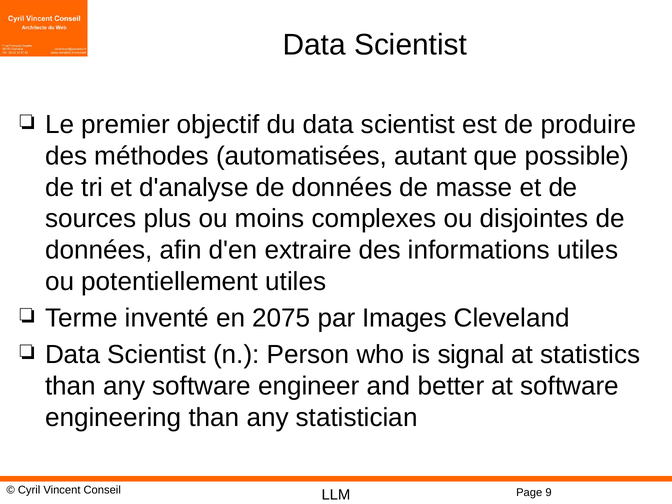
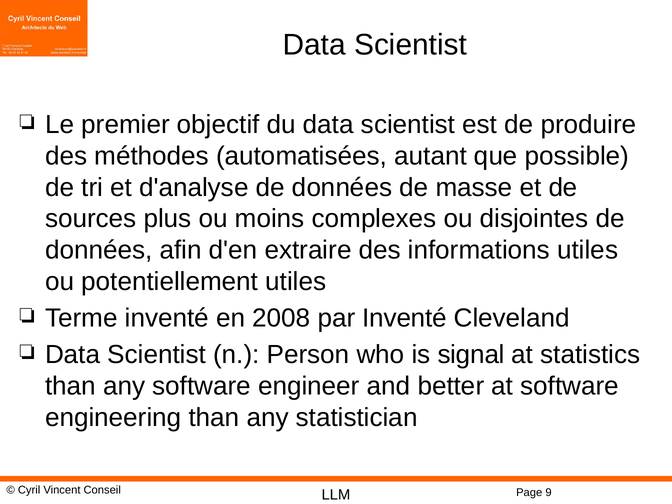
2075: 2075 -> 2008 (281, 318)
par Images: Images -> Inventé (405, 318)
